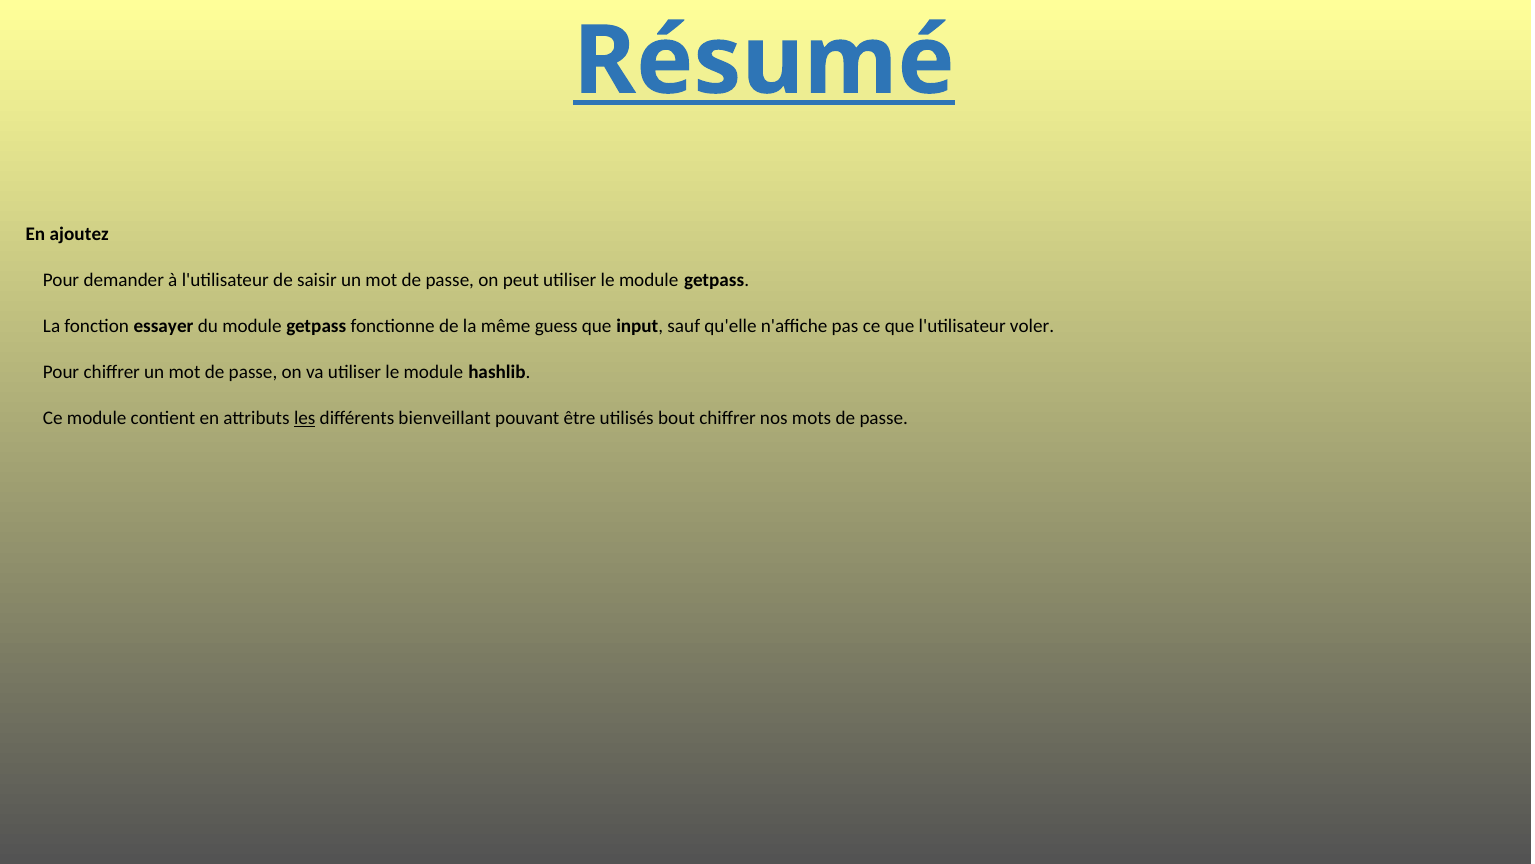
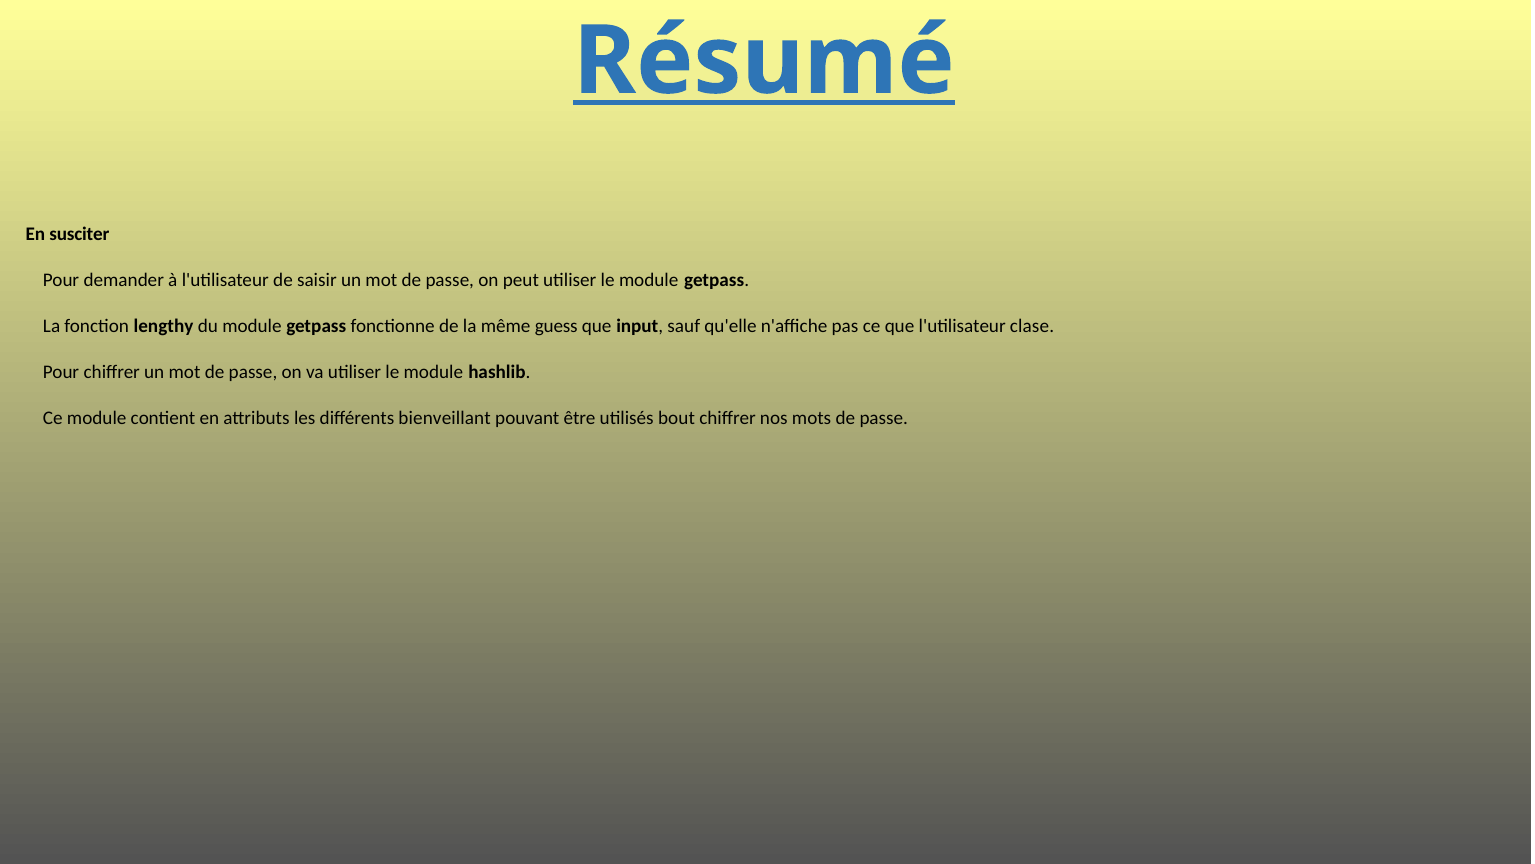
ajoutez: ajoutez -> susciter (79, 234)
essayer: essayer -> lengthy (163, 326)
voler: voler -> clase (1032, 326)
les underline: present -> none (305, 418)
